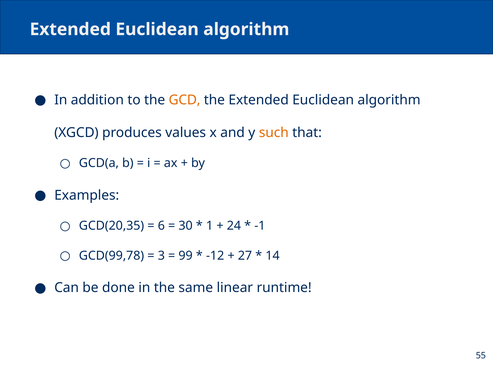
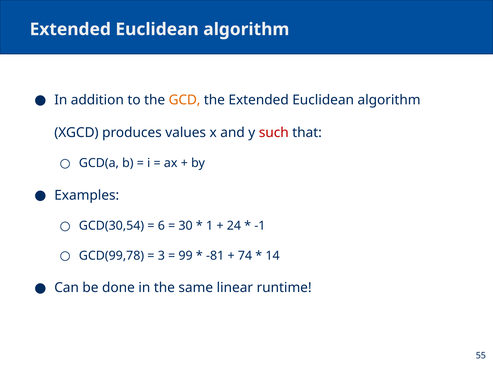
such colour: orange -> red (274, 133)
GCD(20,35: GCD(20,35 -> GCD(30,54 (112, 226)
-12: -12 -> -81 (215, 256)
27: 27 -> 74 (245, 256)
